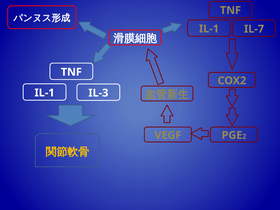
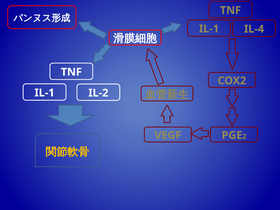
IL-7: IL-7 -> IL-4 (254, 29)
IL-3: IL-3 -> IL-2 (98, 93)
